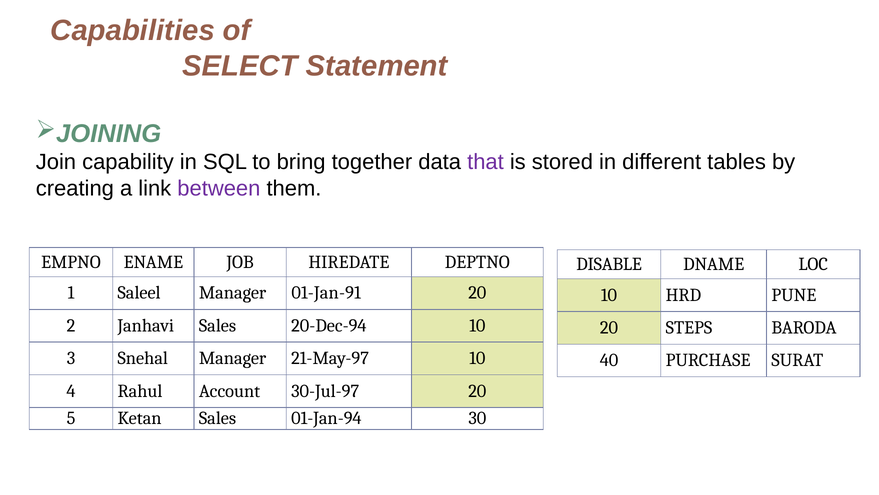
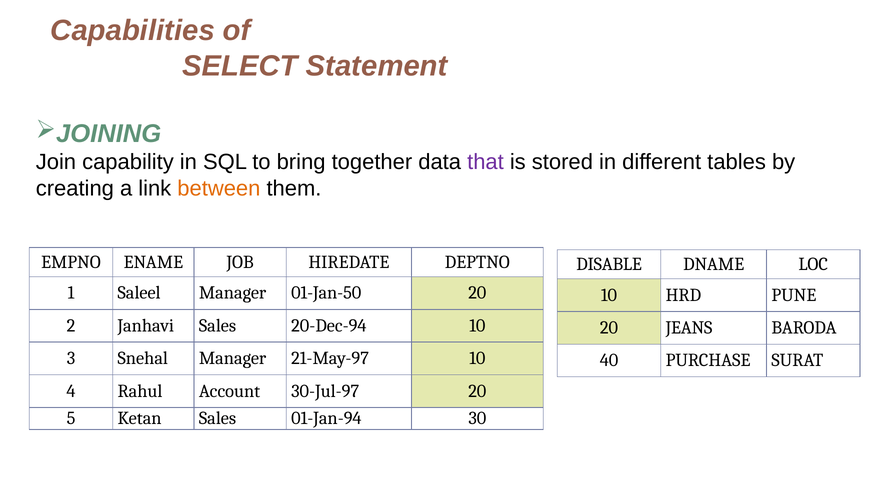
between colour: purple -> orange (219, 188)
01-Jan-91: 01-Jan-91 -> 01-Jan-50 (326, 293)
STEPS: STEPS -> JEANS (689, 327)
